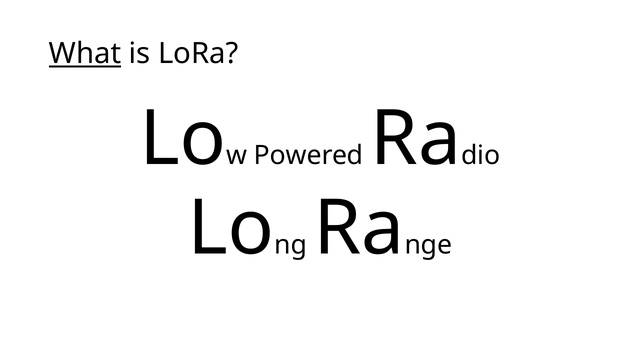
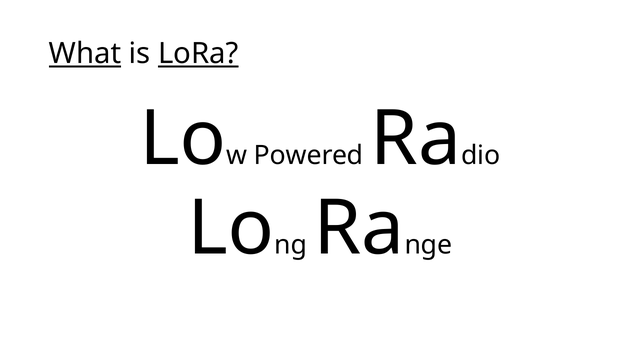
LoRa underline: none -> present (198, 54)
